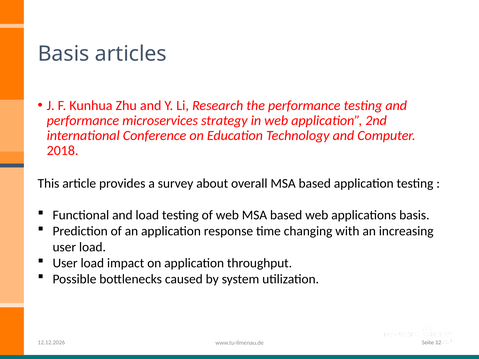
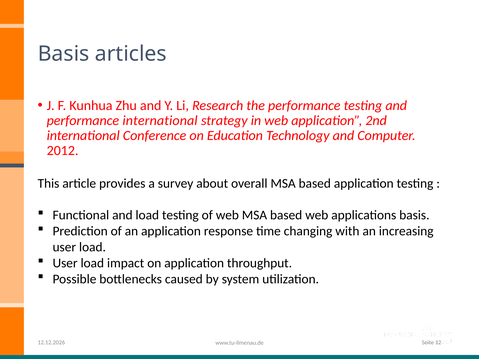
performance microservices: microservices -> international (160, 121)
2018: 2018 -> 2012 (63, 151)
